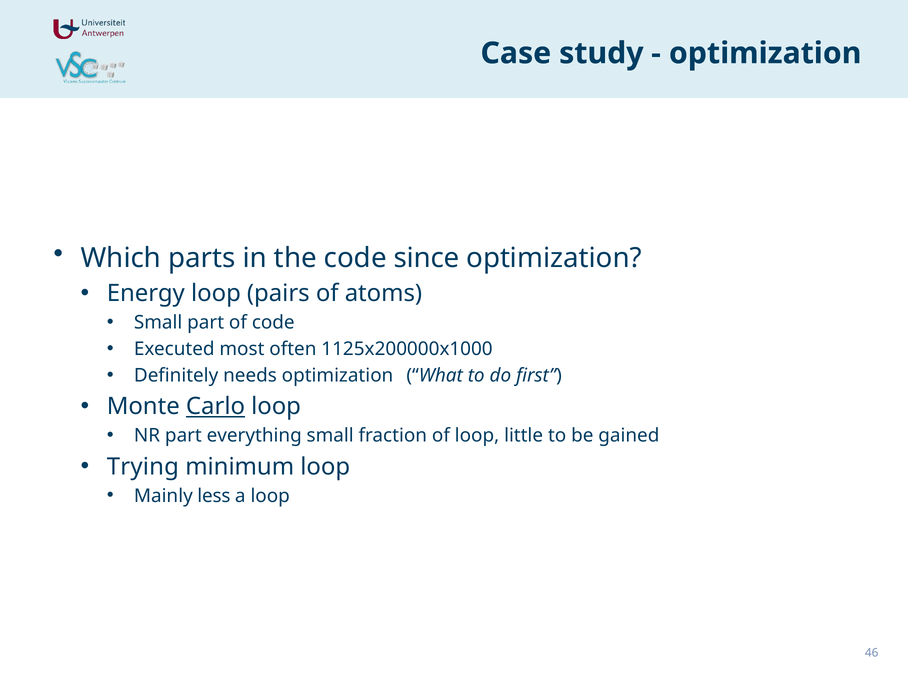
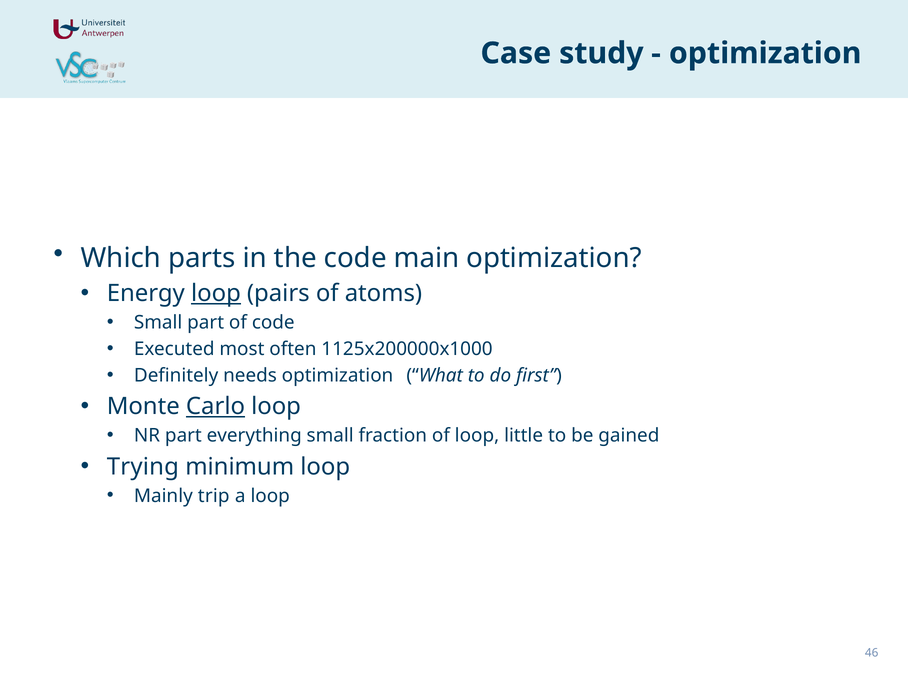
since: since -> main (426, 258)
loop underline: none -> present (216, 294)
less: less -> trip (214, 496)
